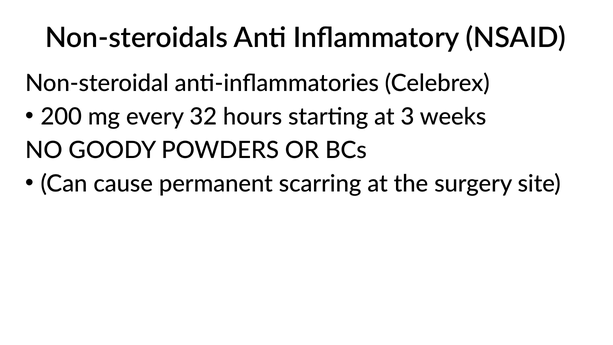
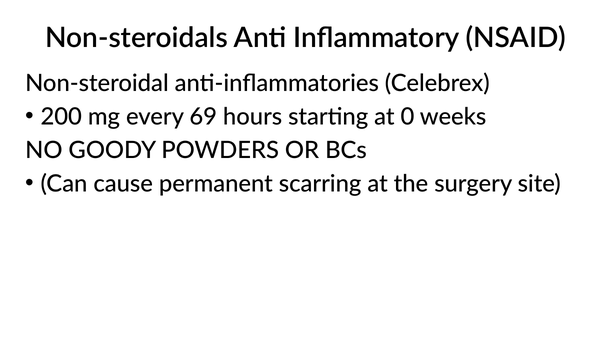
32: 32 -> 69 (203, 117)
3: 3 -> 0 (407, 117)
